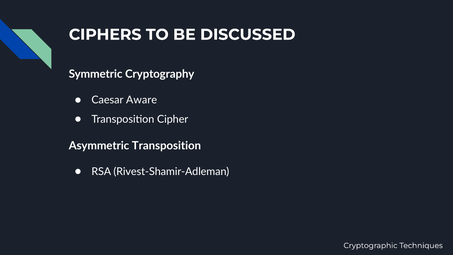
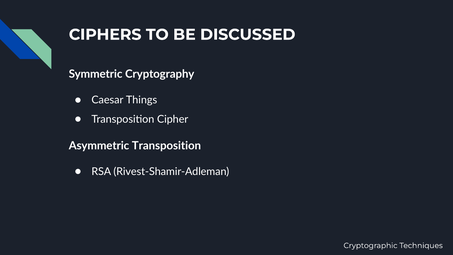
Aware: Aware -> Things (142, 100)
